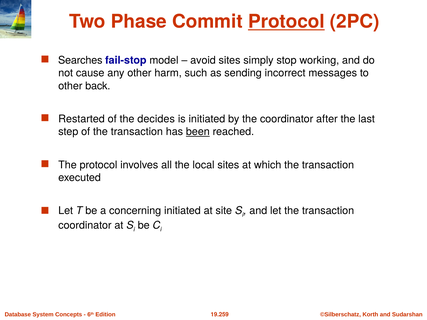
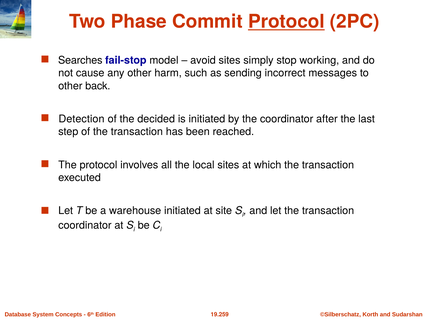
Restarted: Restarted -> Detection (81, 119)
decides: decides -> decided (156, 119)
been underline: present -> none (198, 132)
concerning: concerning -> warehouse (135, 211)
